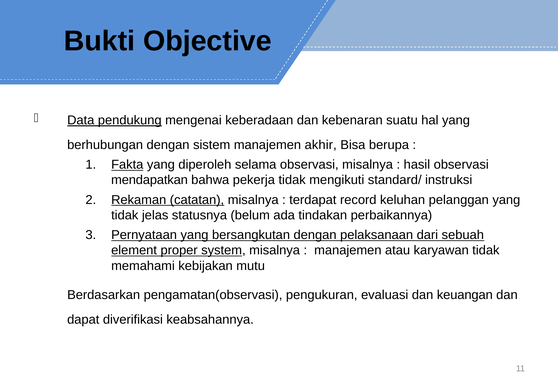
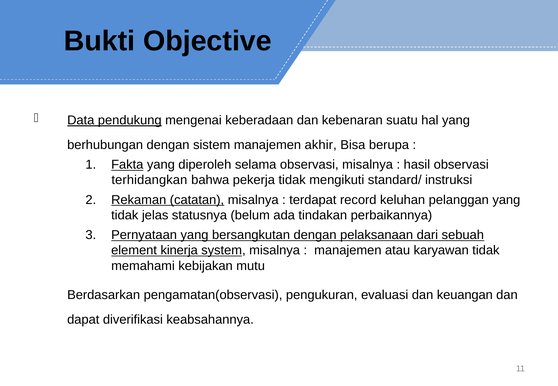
mendapatkan: mendapatkan -> terhidangkan (149, 180)
proper: proper -> kinerja (179, 251)
